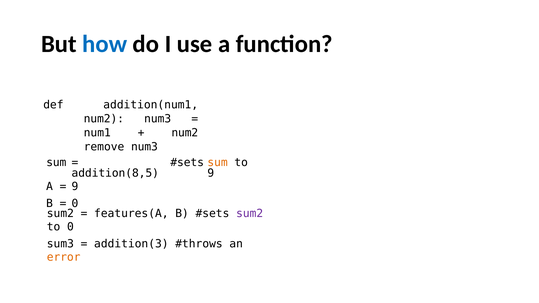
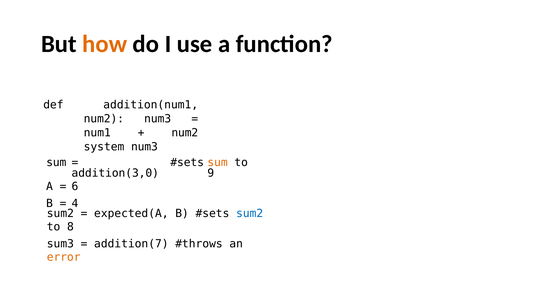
how colour: blue -> orange (105, 44)
remove: remove -> system (104, 147)
addition(8,5: addition(8,5 -> addition(3,0 (115, 173)
9: 9 -> 6 (75, 187)
0: 0 -> 4 (75, 204)
features(A: features(A -> expected(A (131, 214)
sum2 colour: purple -> blue (250, 214)
to 0: 0 -> 8 (70, 227)
addition(3: addition(3 -> addition(7 (131, 244)
